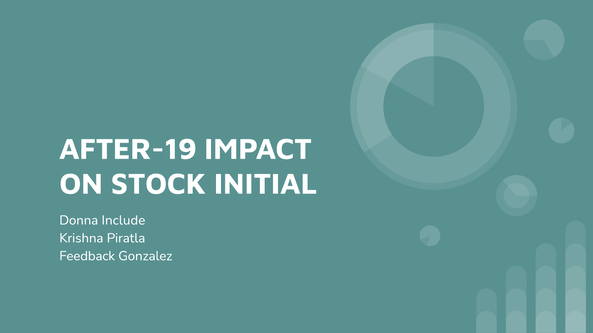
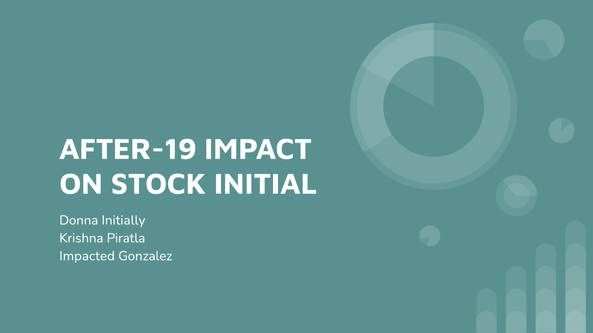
Include: Include -> Initially (123, 221)
Feedback: Feedback -> Impacted (87, 256)
